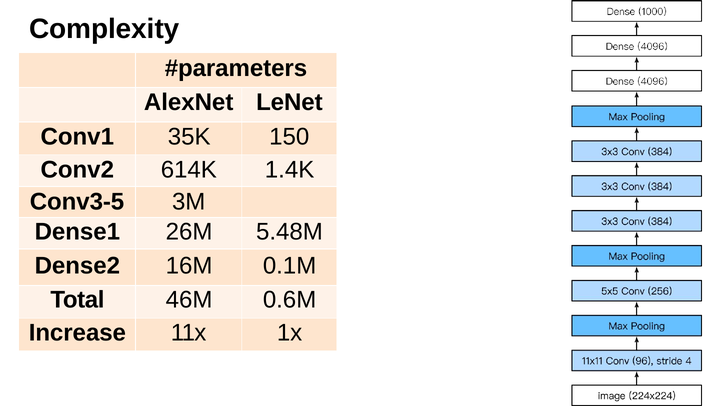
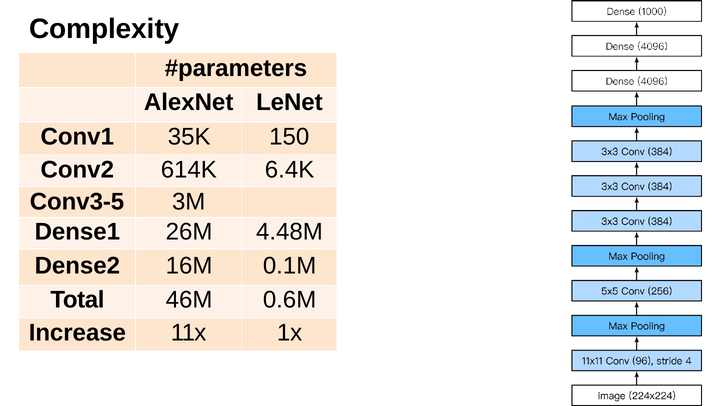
1.4K: 1.4K -> 6.4K (290, 169)
5.48M: 5.48M -> 4.48M (289, 232)
